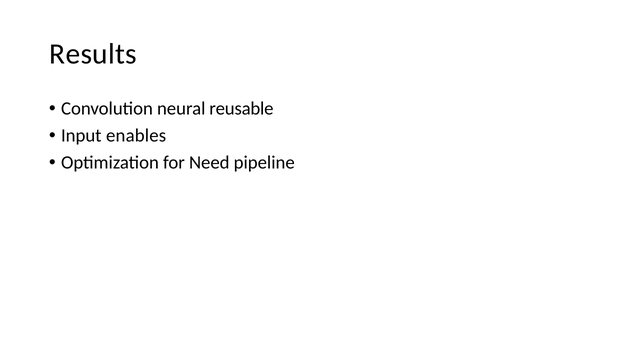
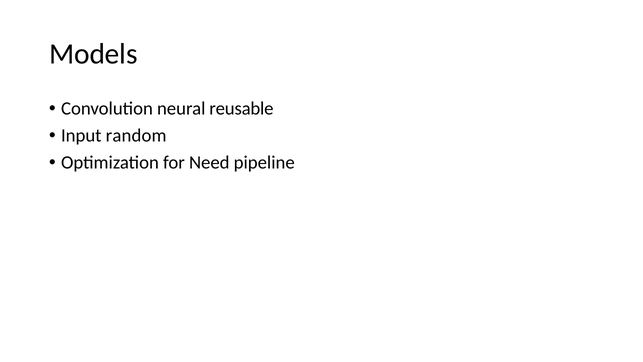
Results: Results -> Models (93, 54)
enables: enables -> random (136, 136)
